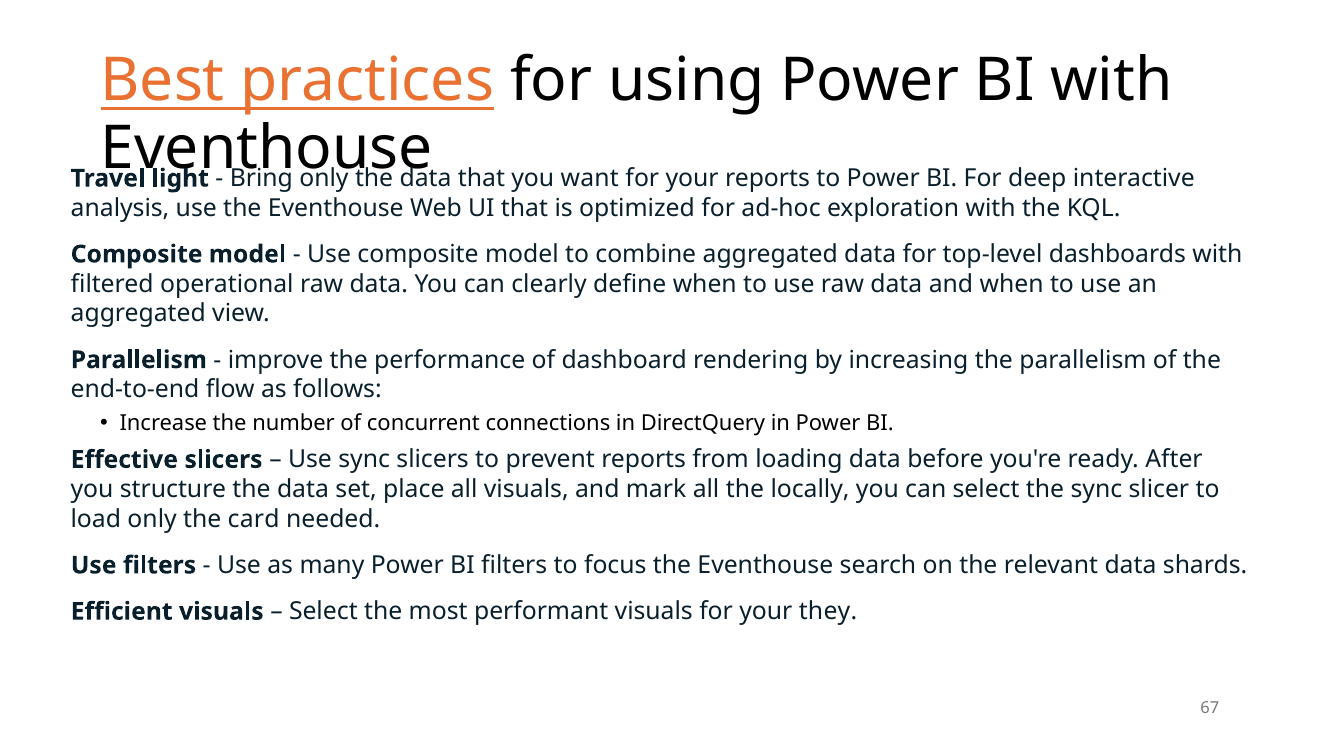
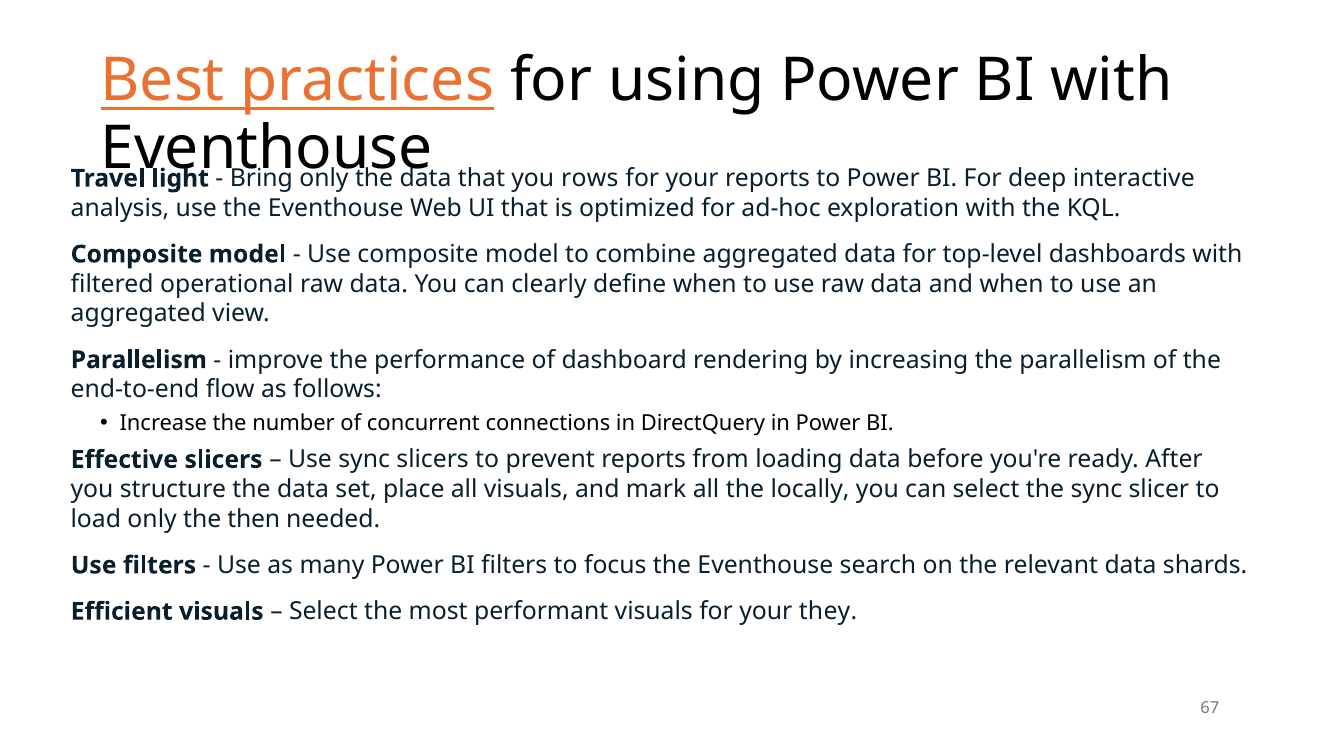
want: want -> rows (590, 178)
card: card -> then (254, 519)
